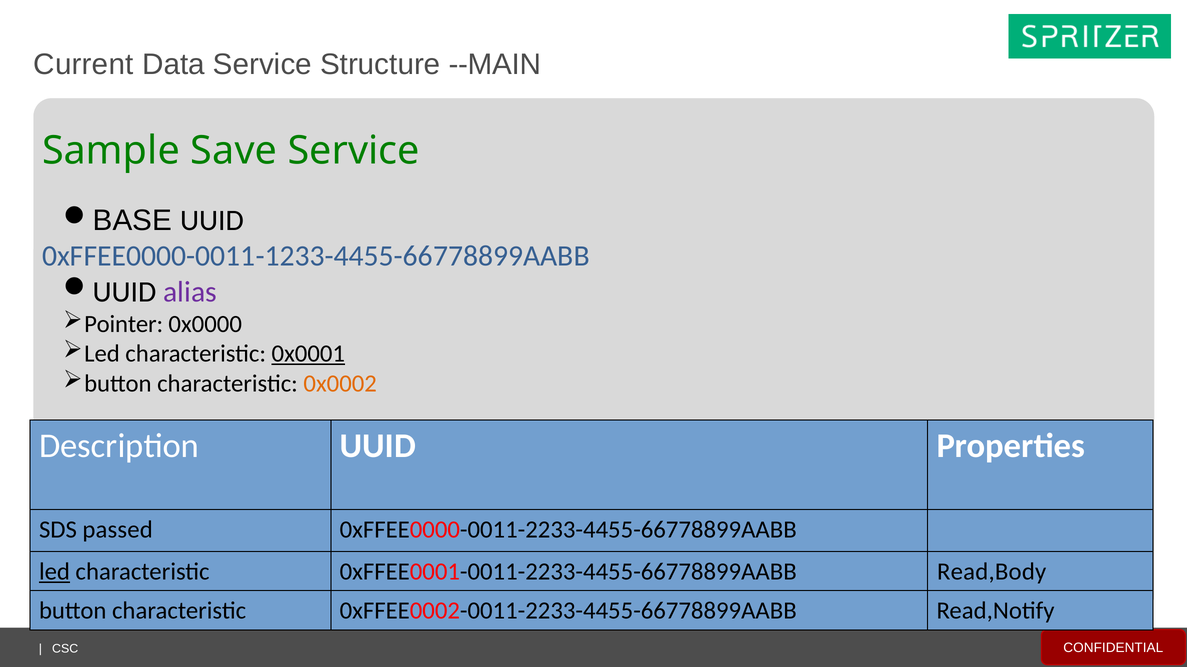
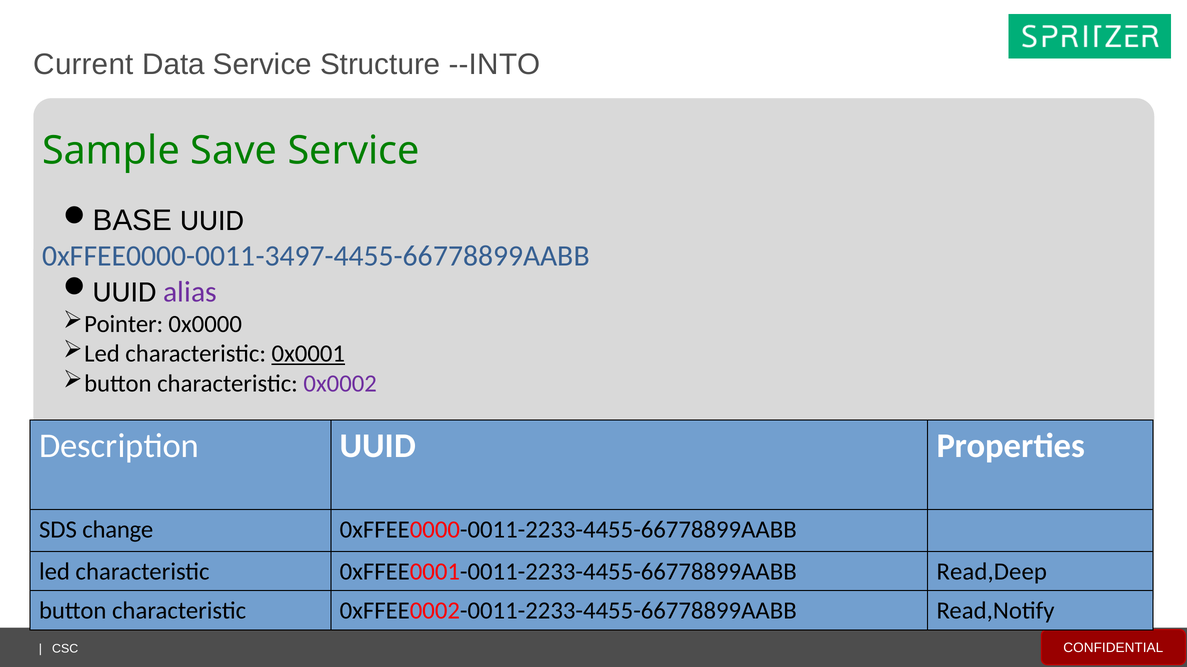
--MAIN: --MAIN -> --INTO (495, 65)
0xFFEE0000-0011-1233-4455-66778899AABB: 0xFFEE0000-0011-1233-4455-66778899AABB -> 0xFFEE0000-0011-3497-4455-66778899AABB (316, 256)
0x0002 colour: orange -> purple (340, 384)
passed: passed -> change (118, 530)
led underline: present -> none (54, 572)
Read,Body: Read,Body -> Read,Deep (992, 572)
